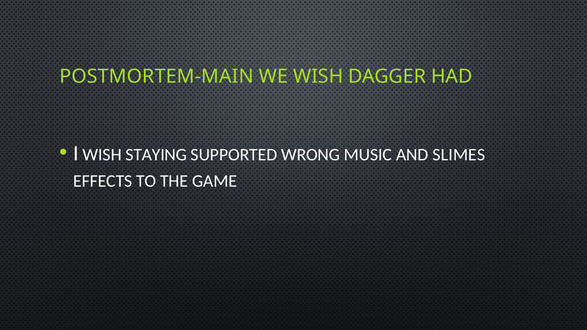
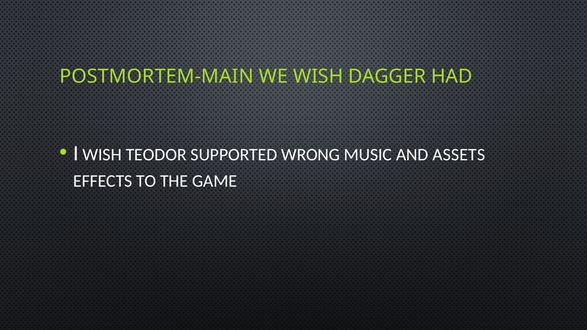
STAYING: STAYING -> TEODOR (156, 155)
SLIMES: SLIMES -> ASSETS (459, 155)
